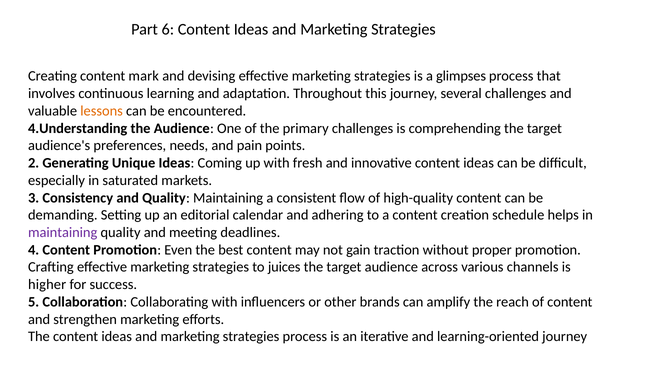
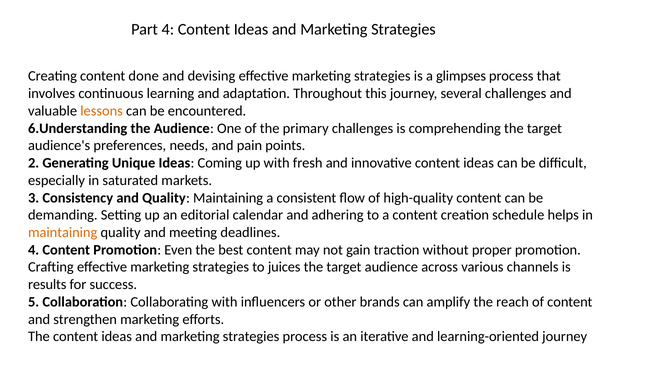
Part 6: 6 -> 4 (168, 29)
mark: mark -> done (144, 76)
4.Understanding: 4.Understanding -> 6.Understanding (78, 128)
maintaining colour: purple -> orange (63, 232)
higher: higher -> results (47, 284)
